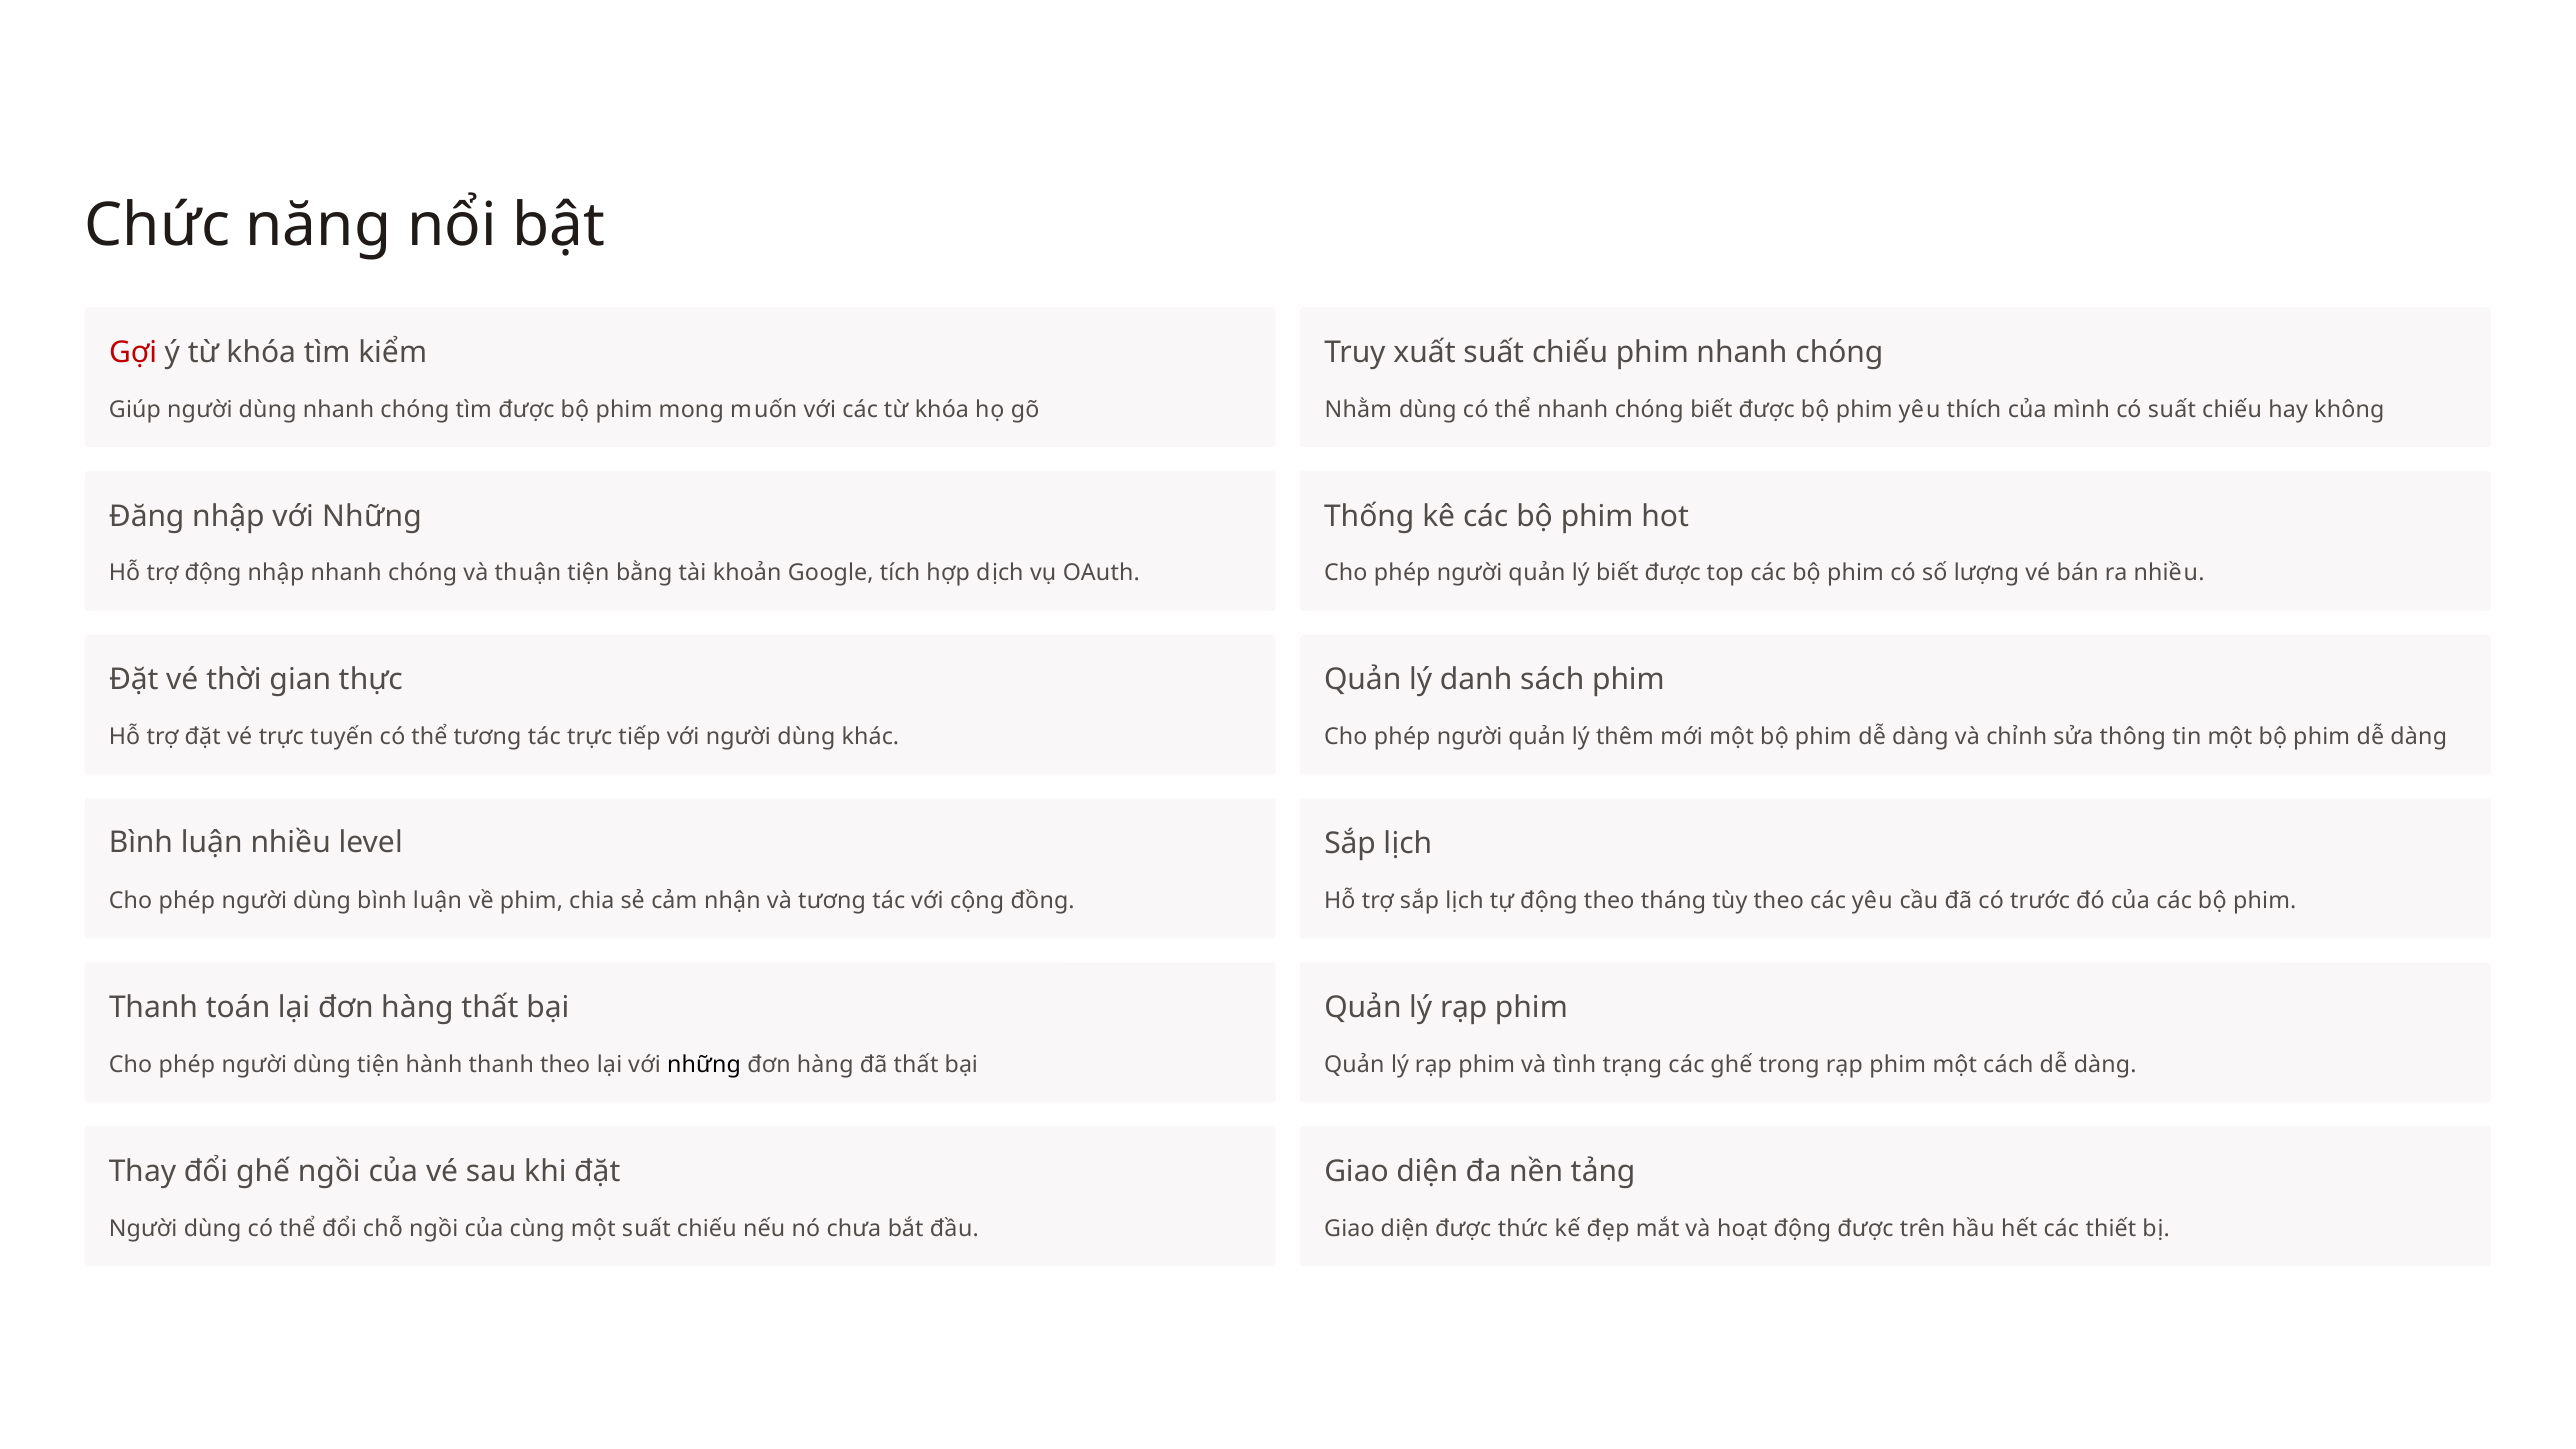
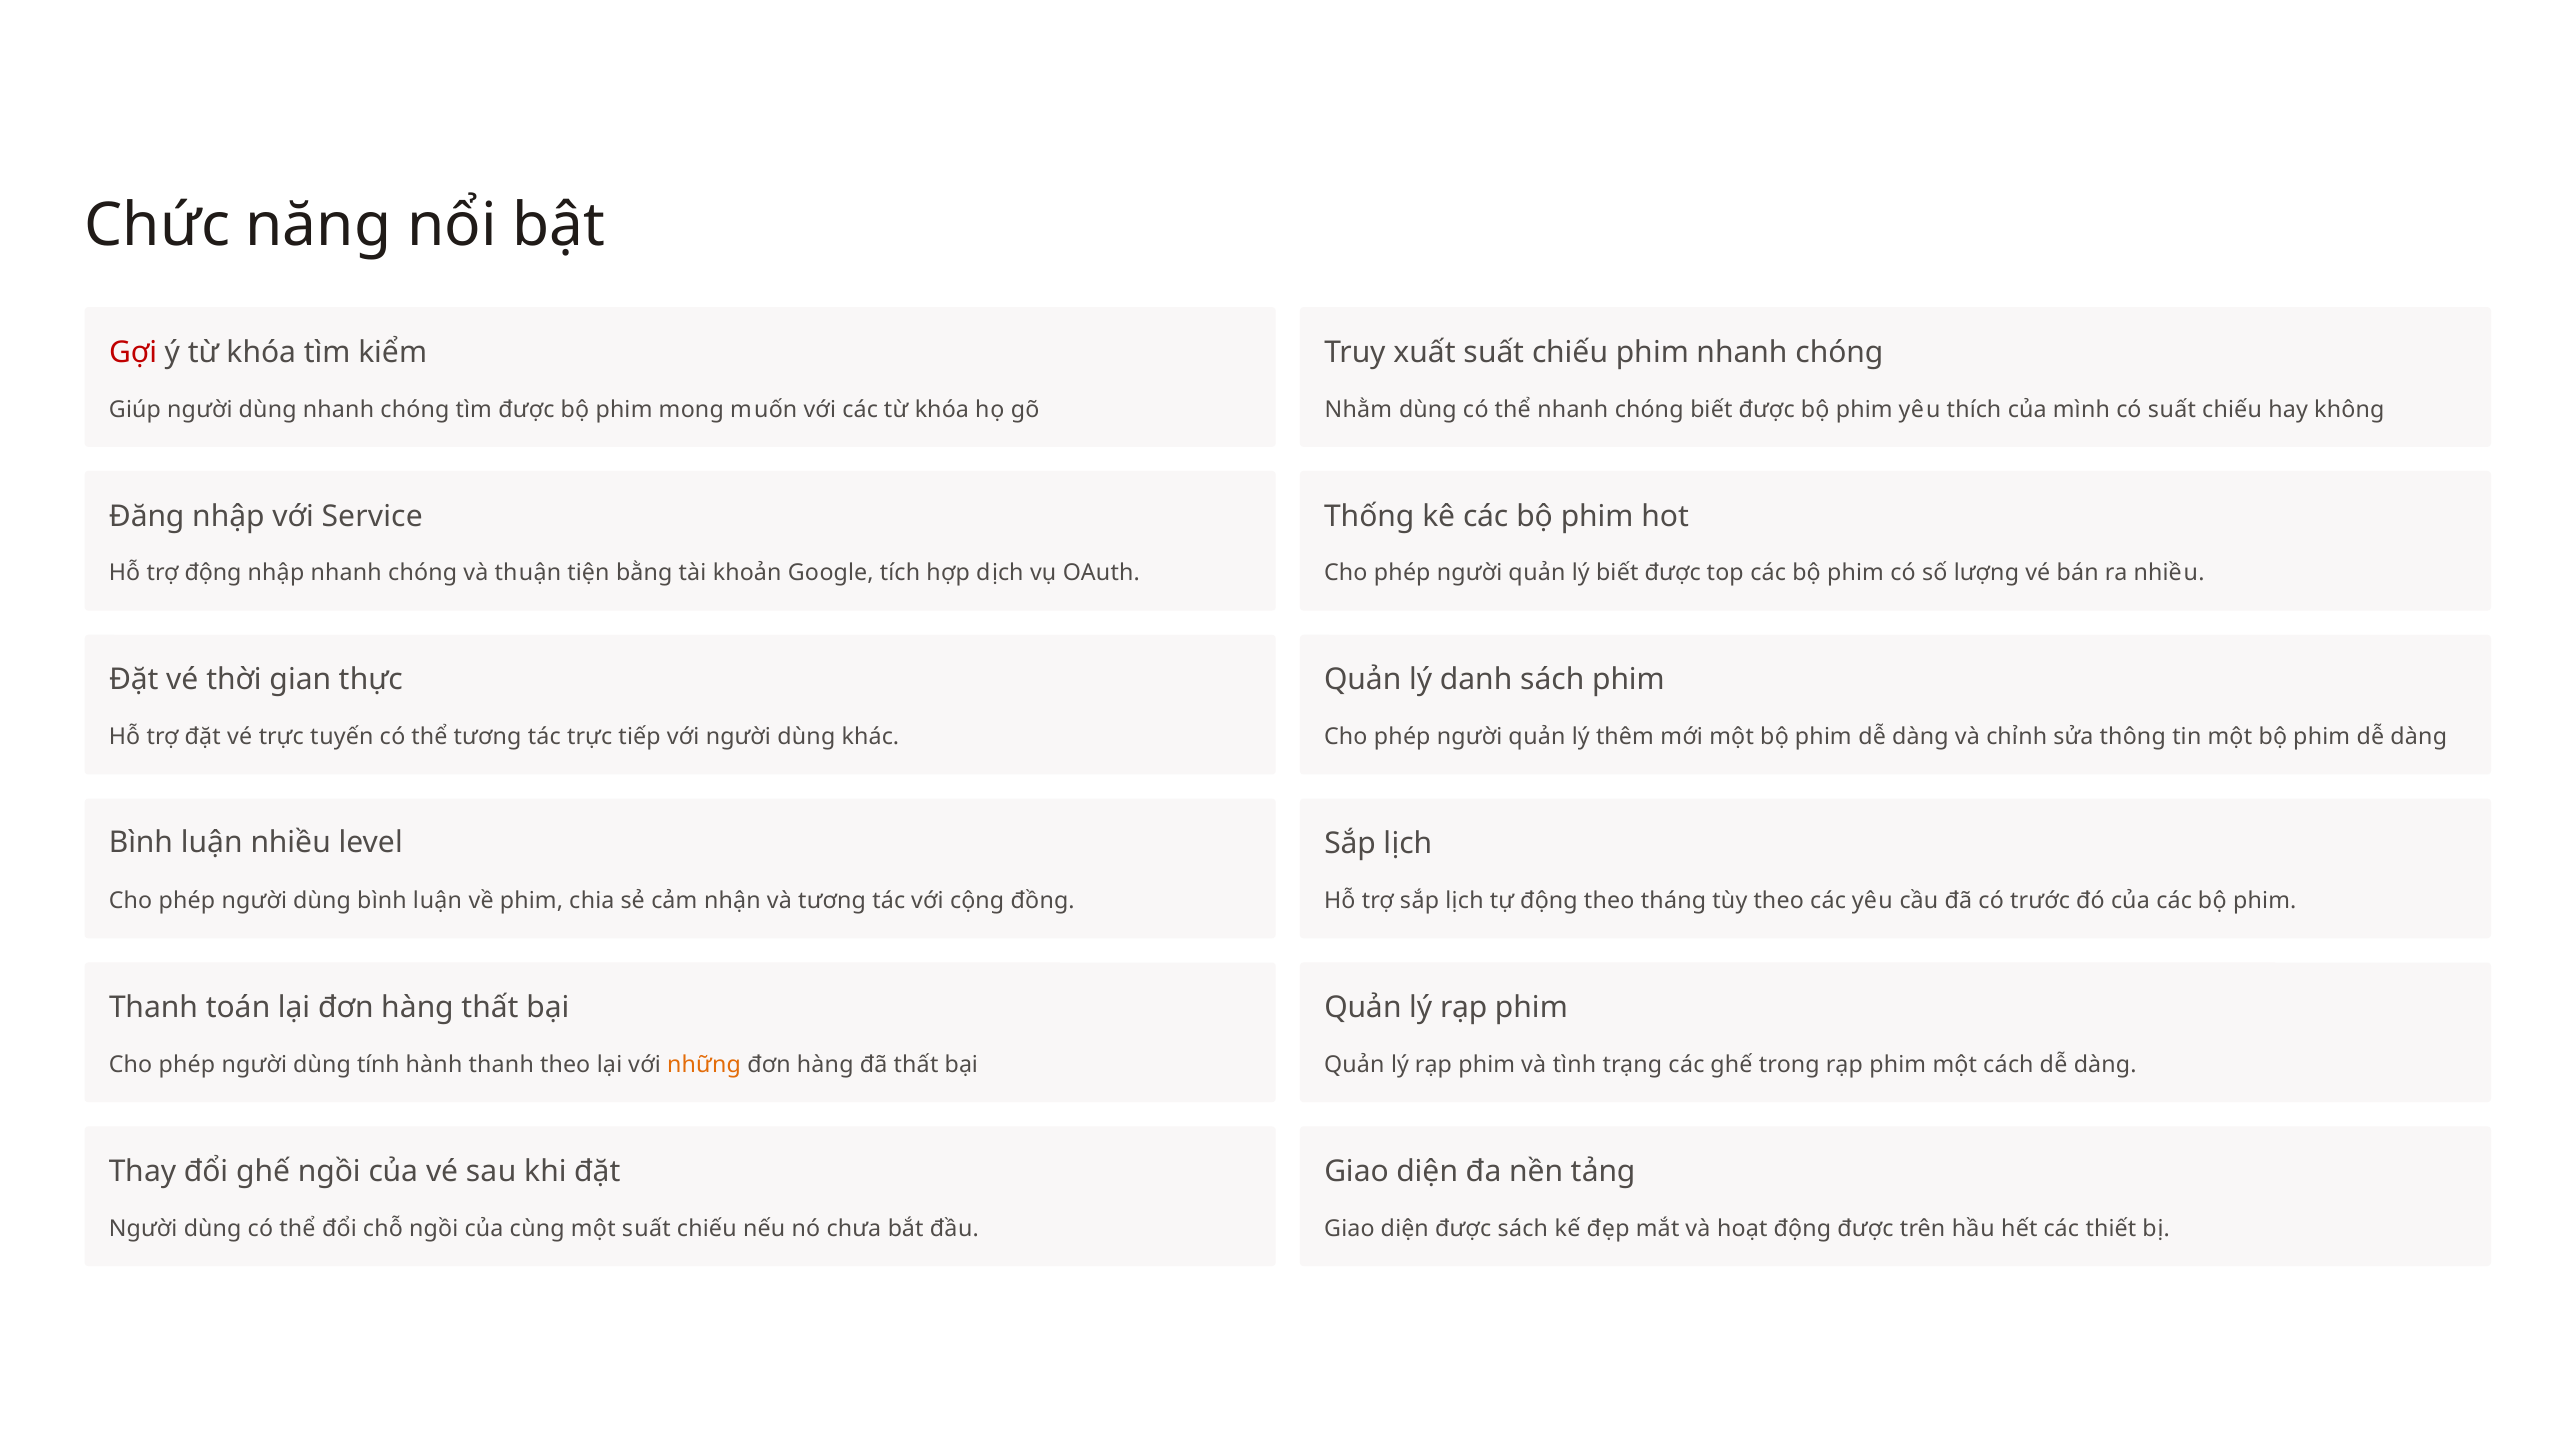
nhập với Những: Những -> Service (372, 516)
dùng tiện: tiện -> tính (378, 1065)
những colour: black -> orange (704, 1065)
được thức: thức -> sách (1523, 1229)
